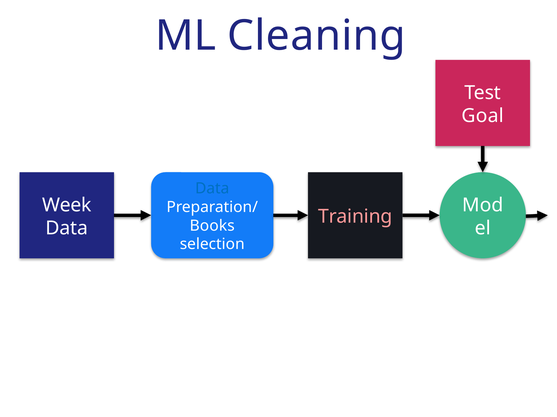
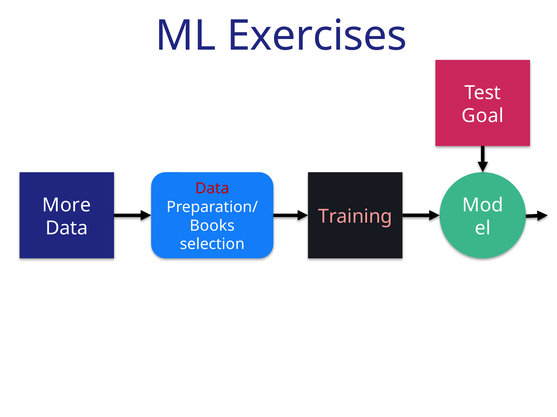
Cleaning: Cleaning -> Exercises (317, 36)
Data colour: blue -> red (212, 189)
Week: Week -> More (67, 205)
